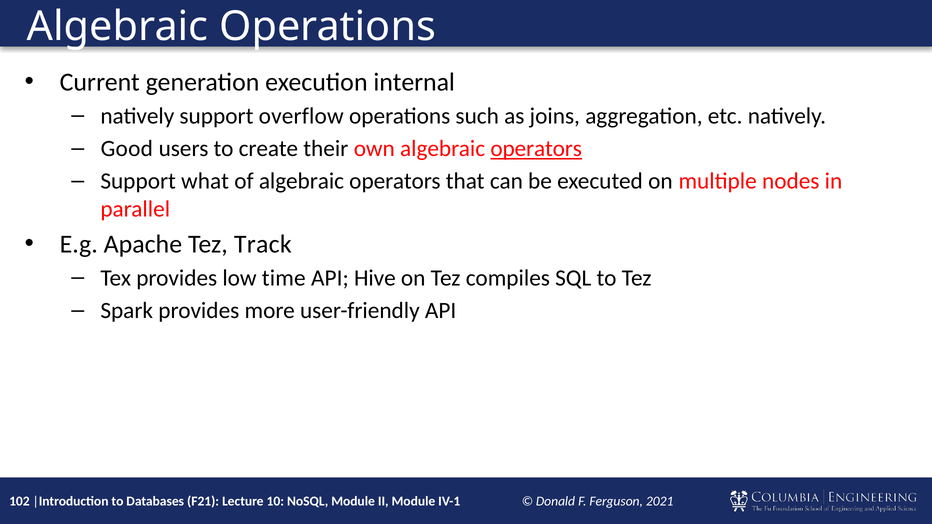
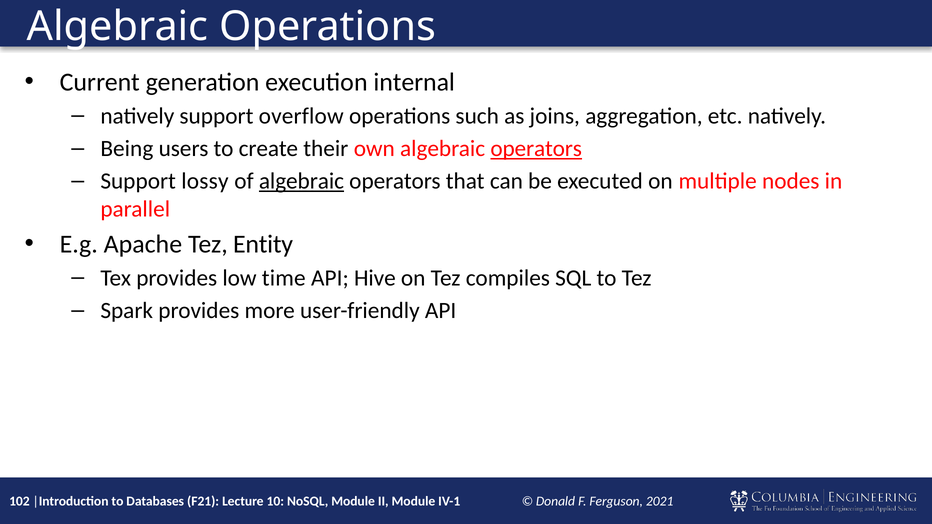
Good: Good -> Being (127, 149)
what: what -> lossy (205, 181)
algebraic underline: none -> present (301, 181)
Track: Track -> Entity (263, 244)
